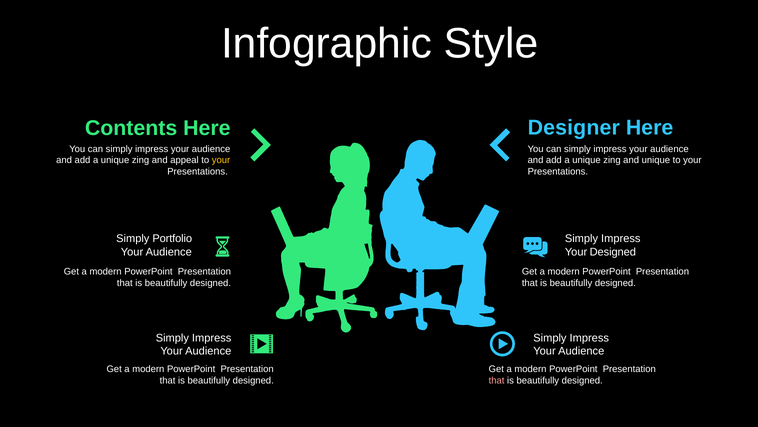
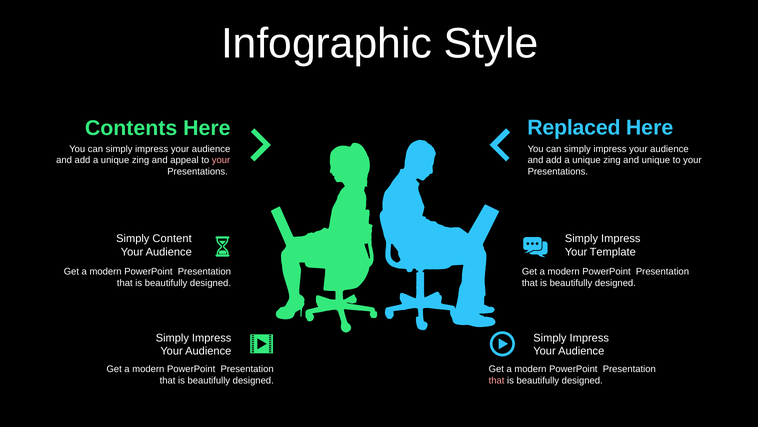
Designer: Designer -> Replaced (574, 127)
your colour: yellow -> pink (221, 160)
Portfolio: Portfolio -> Content (172, 238)
Your Designed: Designed -> Template (613, 252)
